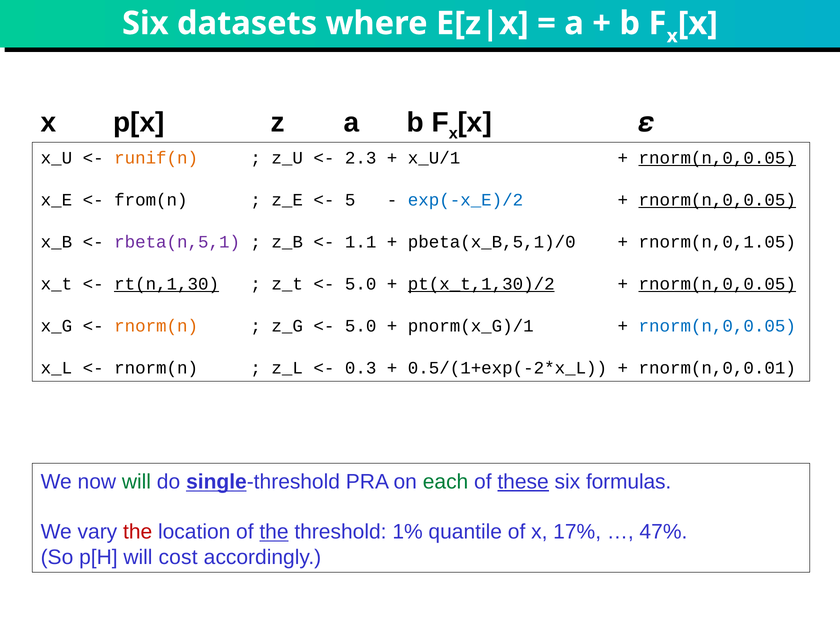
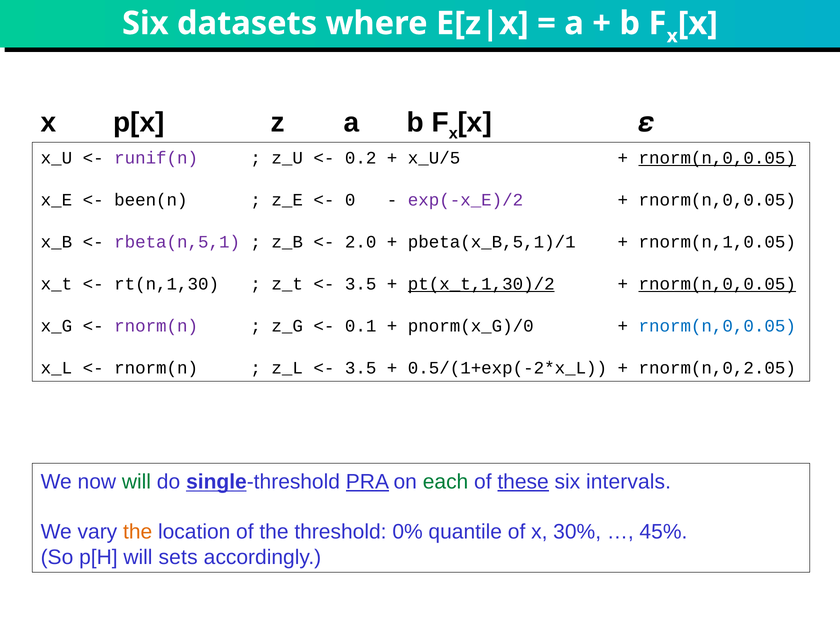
runif(n colour: orange -> purple (156, 158)
2.3: 2.3 -> 0.2 (361, 158)
x_U/1: x_U/1 -> x_U/5 (434, 158)
from(n: from(n -> been(n (151, 200)
5: 5 -> 0 (350, 200)
exp(-x_E)/2 colour: blue -> purple (466, 200)
rnorm(n,0,0.05 underline: present -> none (717, 200)
1.1: 1.1 -> 2.0 (361, 242)
pbeta(x_B,5,1)/0: pbeta(x_B,5,1)/0 -> pbeta(x_B,5,1)/1 (492, 242)
rnorm(n,0,1.05: rnorm(n,0,1.05 -> rnorm(n,1,0.05 (717, 242)
rt(n,1,30 underline: present -> none (167, 284)
5.0: 5.0 -> 3.5 (361, 284)
rnorm(n colour: orange -> purple (156, 326)
5.0: 5.0 -> 0.1 (361, 326)
pnorm(x_G)/1: pnorm(x_G)/1 -> pnorm(x_G)/0 (471, 326)
0.3: 0.3 -> 3.5 (361, 368)
rnorm(n,0,0.01: rnorm(n,0,0.01 -> rnorm(n,0,2.05 (717, 368)
PRA underline: none -> present (367, 482)
formulas: formulas -> intervals (629, 482)
the colour: red -> orange (138, 532)
the underline: present -> none (274, 532)
1%: 1% -> 0% (408, 532)
17%: 17% -> 30% (577, 532)
47%: 47% -> 45% (663, 532)
cost: cost -> sets (178, 557)
